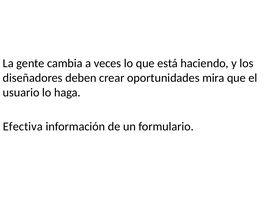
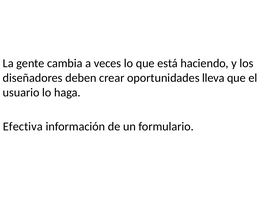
mira: mira -> lleva (213, 78)
